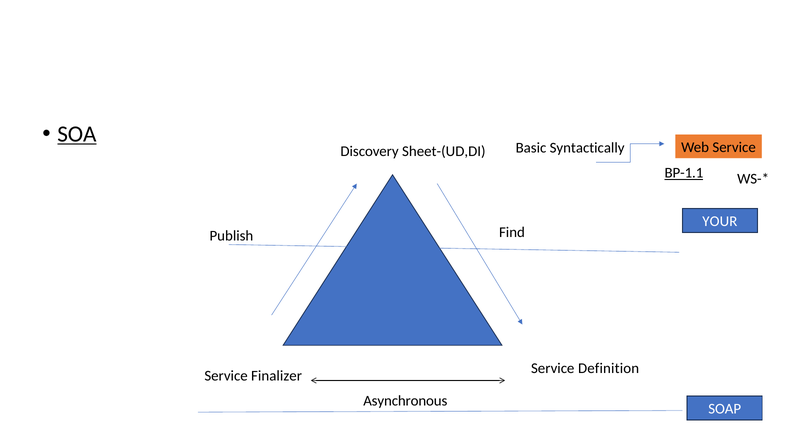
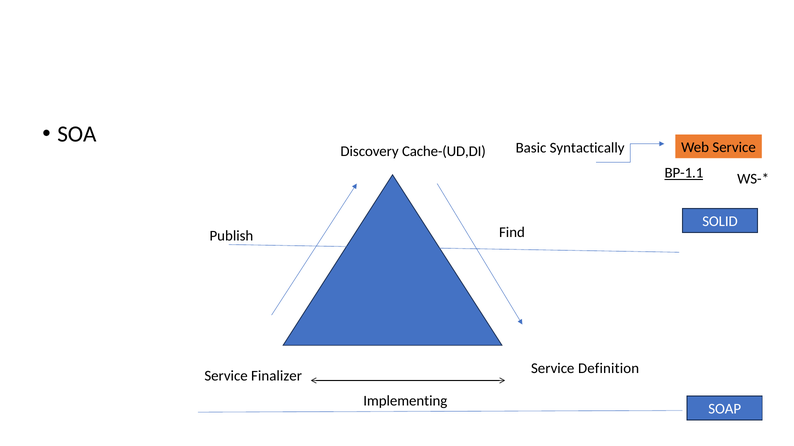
SOA underline: present -> none (77, 134)
Sheet-(UD,DI: Sheet-(UD,DI -> Cache-(UD,DI (444, 151)
YOUR: YOUR -> SOLID (720, 222)
Asynchronous: Asynchronous -> Implementing (405, 402)
